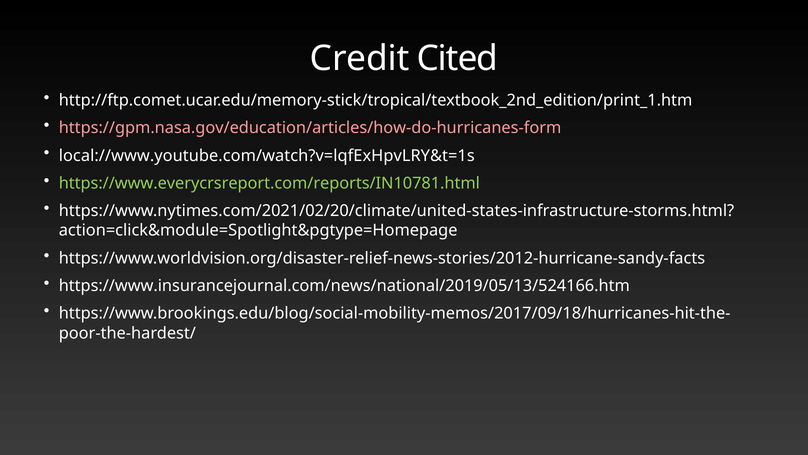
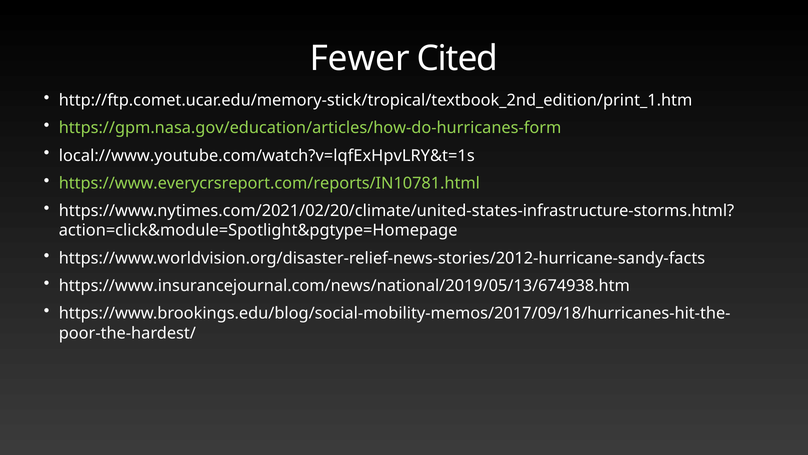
Credit: Credit -> Fewer (360, 58)
https://gpm.nasa.gov/education/articles/how-do-hurricanes-form colour: pink -> light green (310, 128)
https://www.insurancejournal.com/news/national/2019/05/13/524166.htm: https://www.insurancejournal.com/news/national/2019/05/13/524166.htm -> https://www.insurancejournal.com/news/national/2019/05/13/674938.htm (344, 286)
